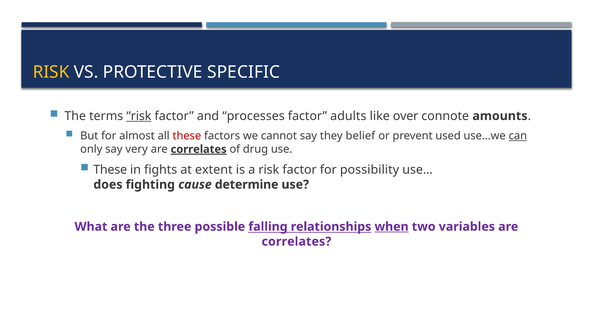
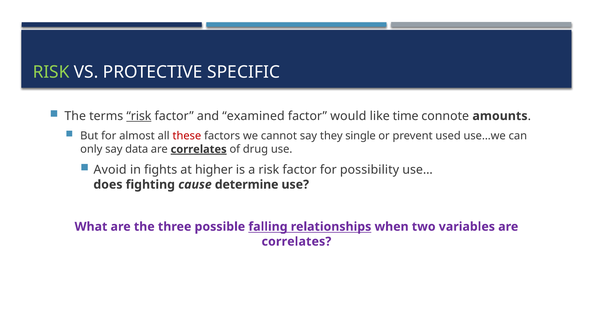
RISK colour: yellow -> light green (51, 72)
processes: processes -> examined (253, 116)
adults: adults -> would (348, 116)
over: over -> time (406, 116)
belief: belief -> single (361, 136)
can underline: present -> none (518, 136)
very: very -> data (137, 149)
These: These -> Avoid (110, 169)
extent: extent -> higher (214, 169)
when underline: present -> none (392, 226)
